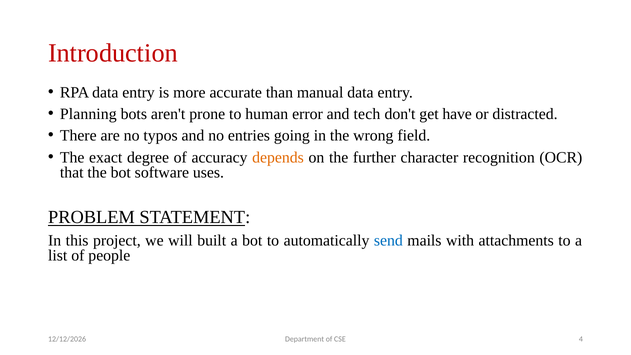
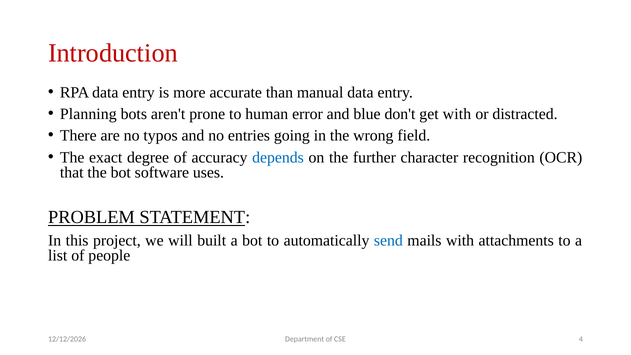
tech: tech -> blue (367, 114)
get have: have -> with (457, 114)
depends colour: orange -> blue (278, 157)
